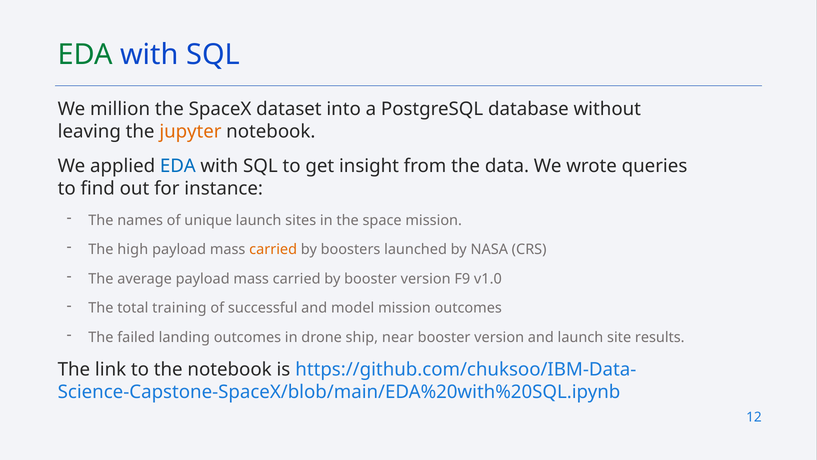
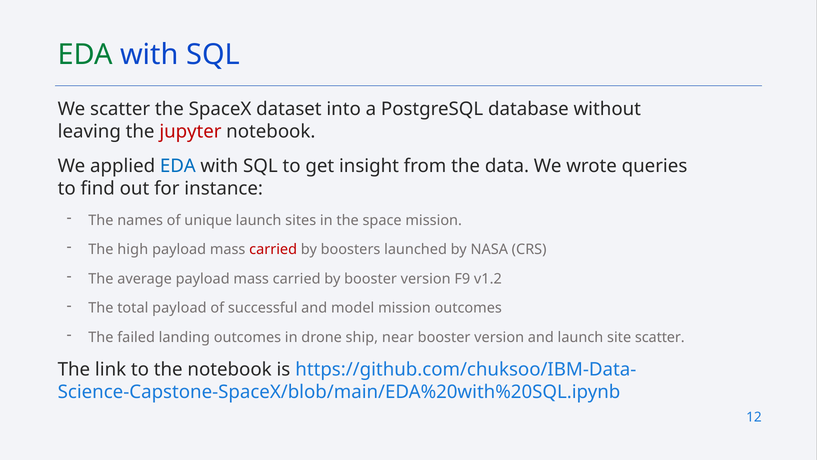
We million: million -> scatter (120, 109)
jupyter colour: orange -> red (190, 132)
carried colour: orange -> red (273, 249)
v1.0: v1.0 -> v1.2 (488, 279)
total training: training -> payload (179, 308)
site results: results -> scatter (660, 337)
